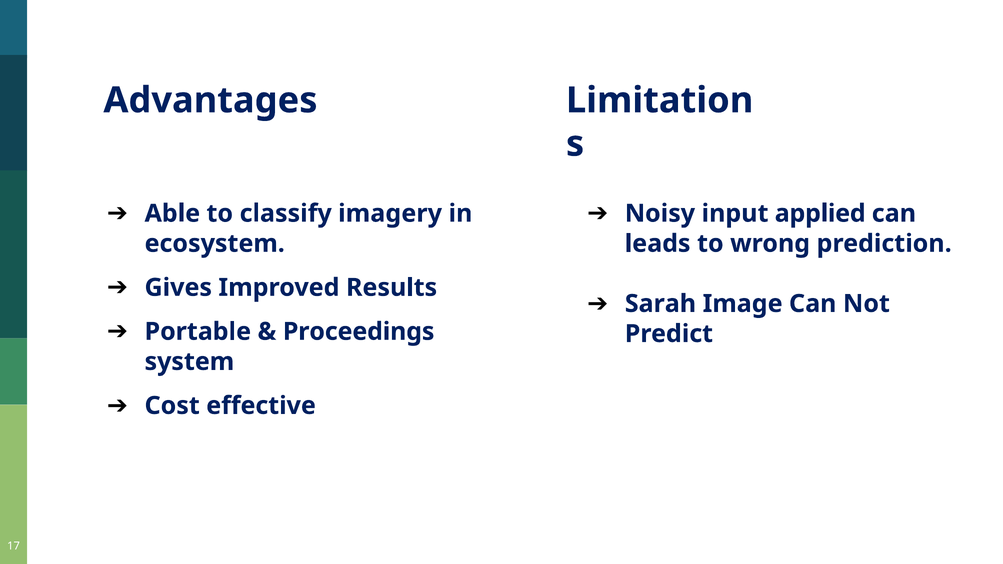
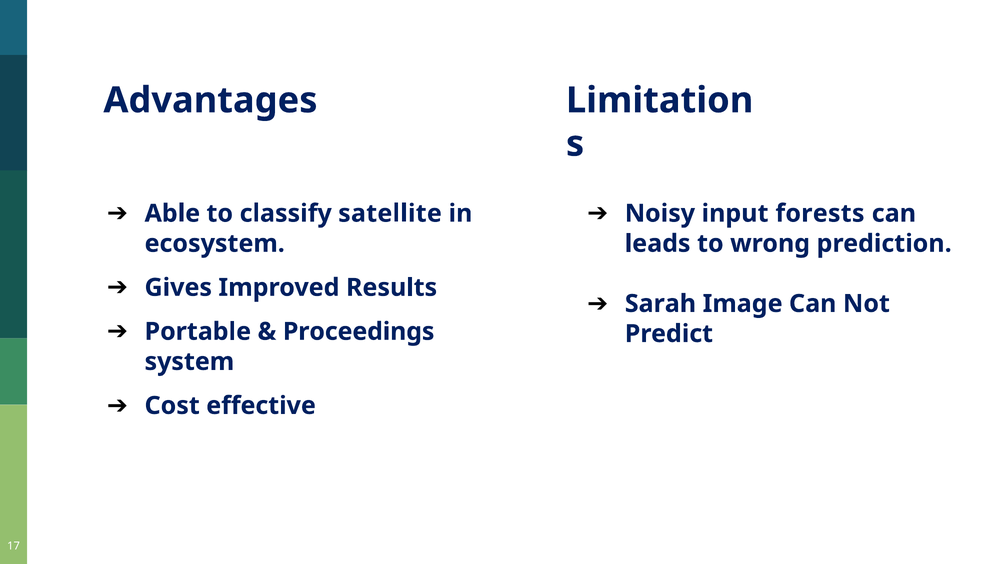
imagery: imagery -> satellite (390, 214)
applied: applied -> forests (820, 214)
